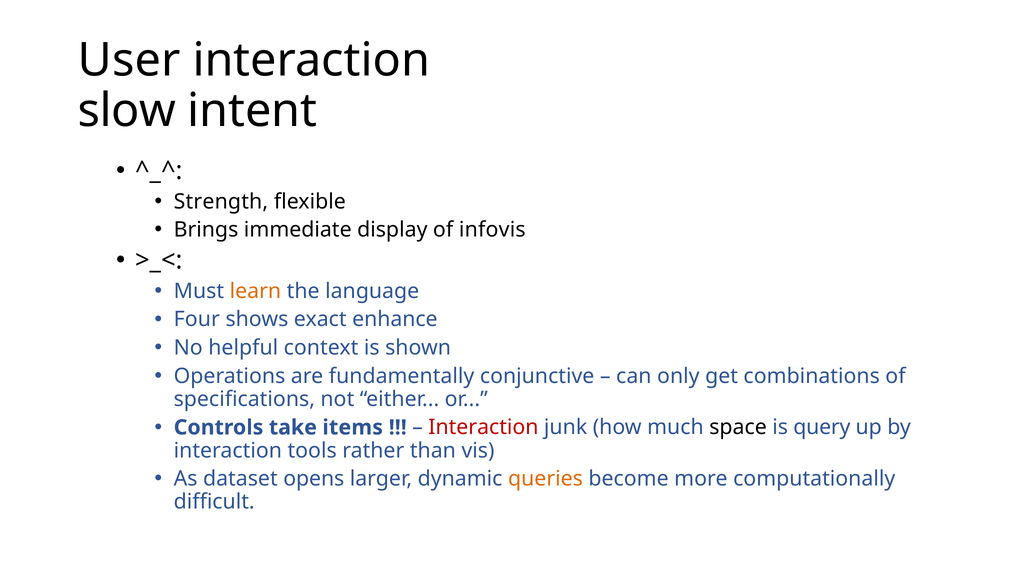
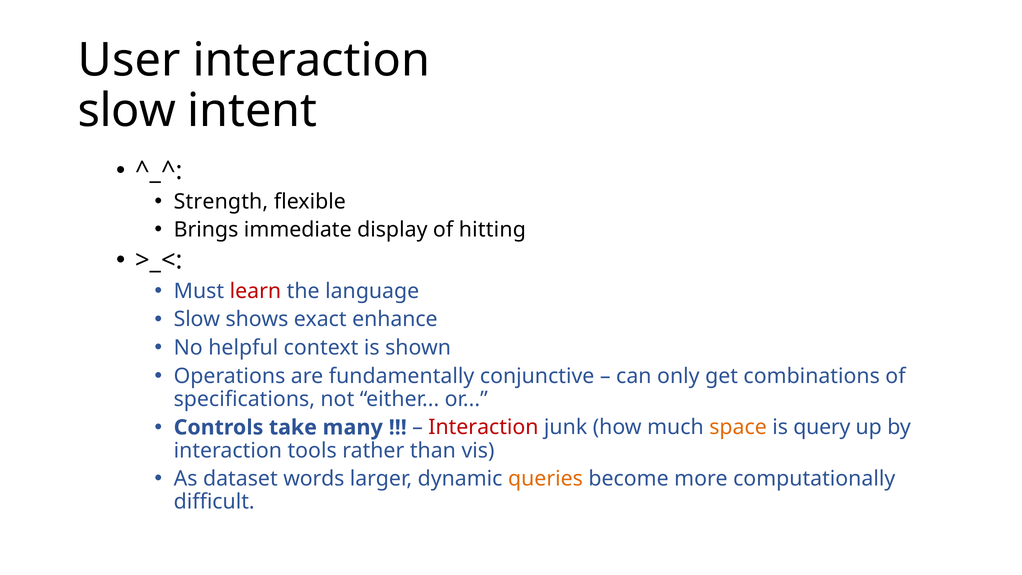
infovis: infovis -> hitting (492, 230)
learn colour: orange -> red (255, 291)
Four: Four -> Slow (197, 319)
items: items -> many (353, 427)
space colour: black -> orange (738, 427)
opens: opens -> words (314, 479)
